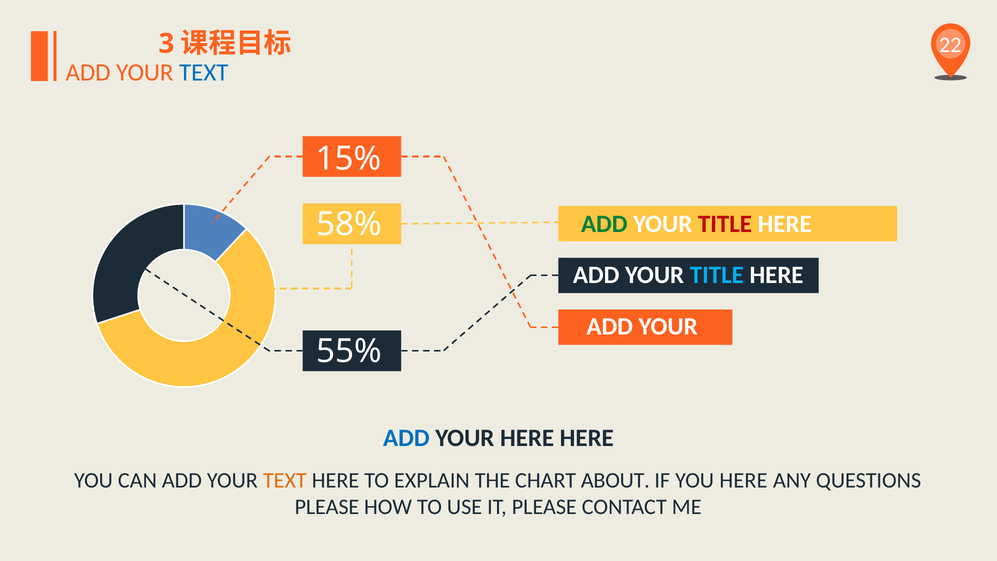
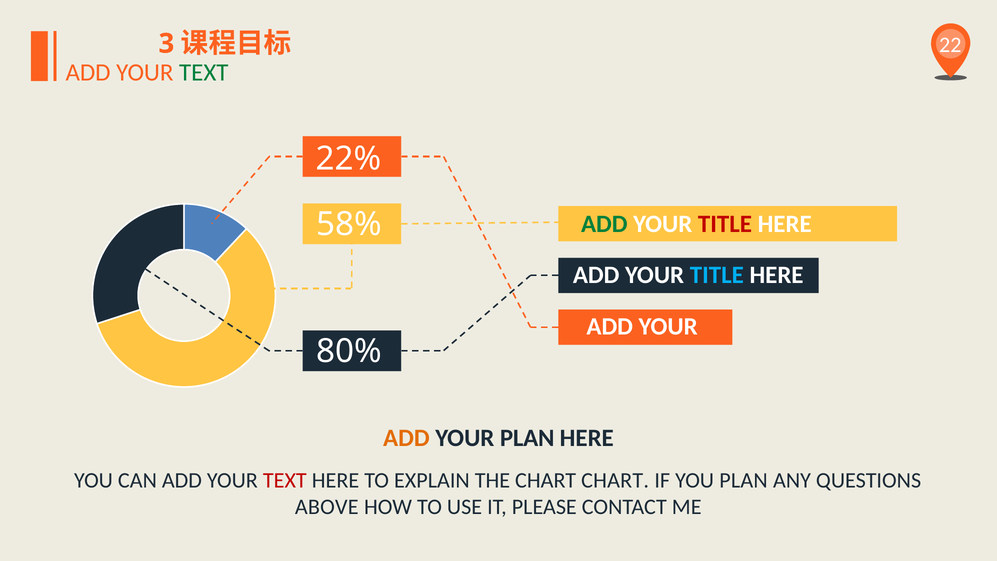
TEXT colour: blue -> green (204, 73)
15%: 15% -> 22% (348, 159)
55%: 55% -> 80% (349, 351)
ADD colour: blue -> orange (406, 438)
YOUR HERE: HERE -> PLAN (527, 438)
TEXT colour: orange -> red (285, 480)
CHART ABOUT: ABOUT -> CHART (615, 480)
YOU HERE: HERE -> PLAN (743, 480)
PLEASE: PLEASE -> ABOVE (327, 507)
